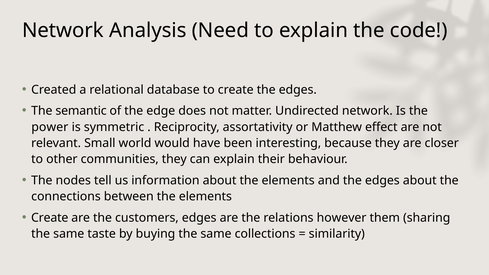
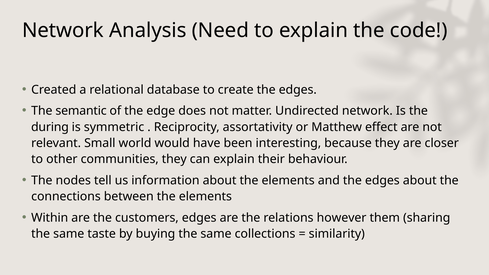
power: power -> during (50, 127)
Create: Create -> Within (50, 218)
